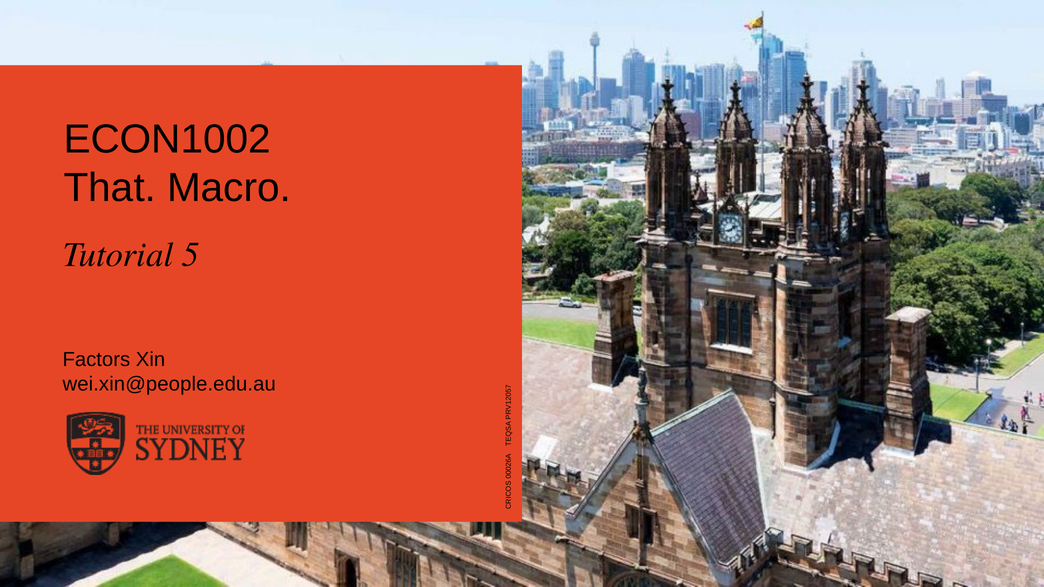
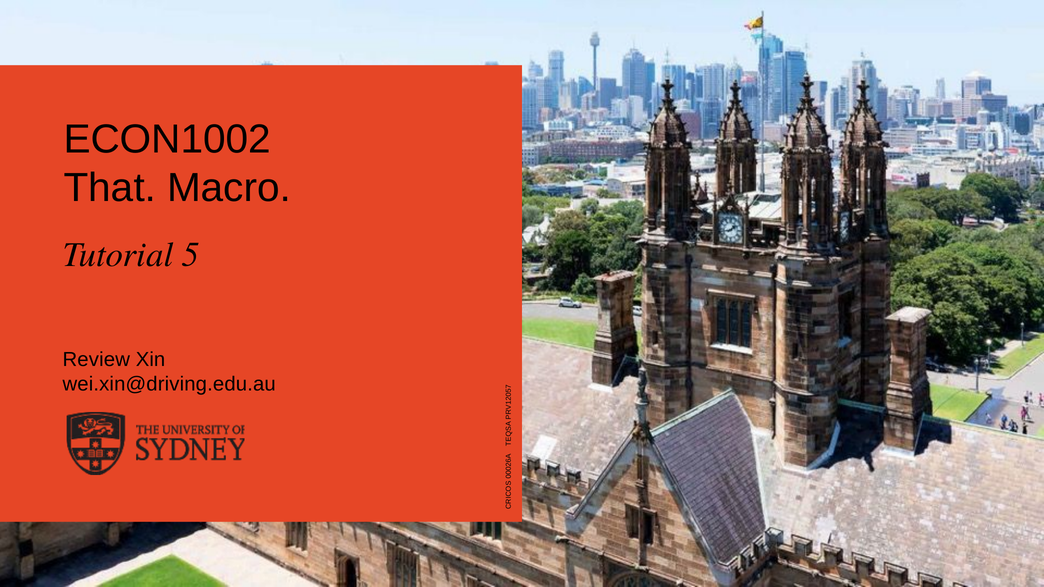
Factors: Factors -> Review (96, 360)
wei.xin@people.edu.au: wei.xin@people.edu.au -> wei.xin@driving.edu.au (169, 384)
